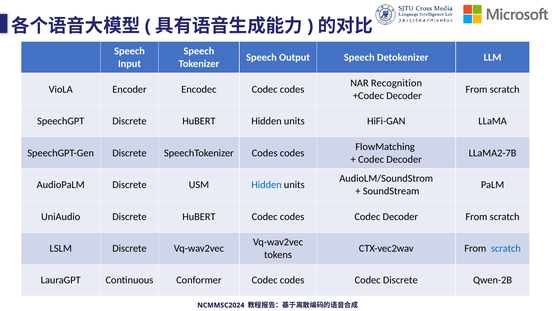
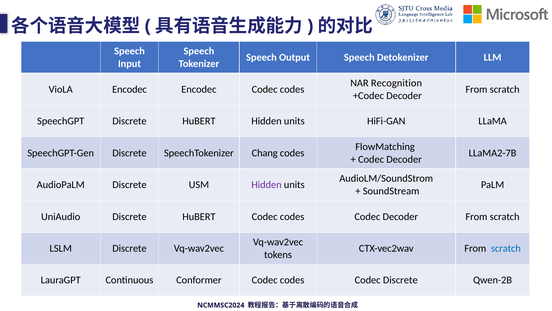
VioLA Encoder: Encoder -> Encodec (130, 89)
SpeechTokenizer Codes: Codes -> Chang (265, 153)
Hidden colour: blue -> purple (267, 184)
